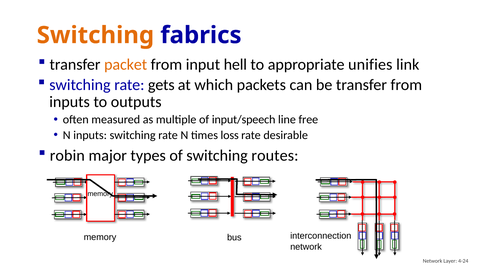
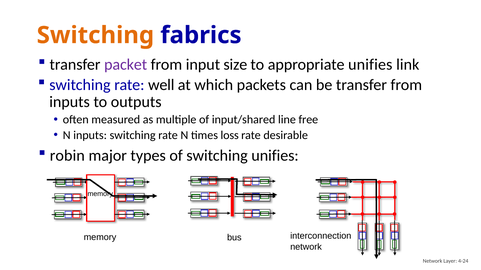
packet colour: orange -> purple (126, 65)
hell: hell -> size (235, 65)
gets: gets -> well (161, 85)
input/speech: input/speech -> input/shared (244, 120)
switching routes: routes -> unifies (275, 156)
